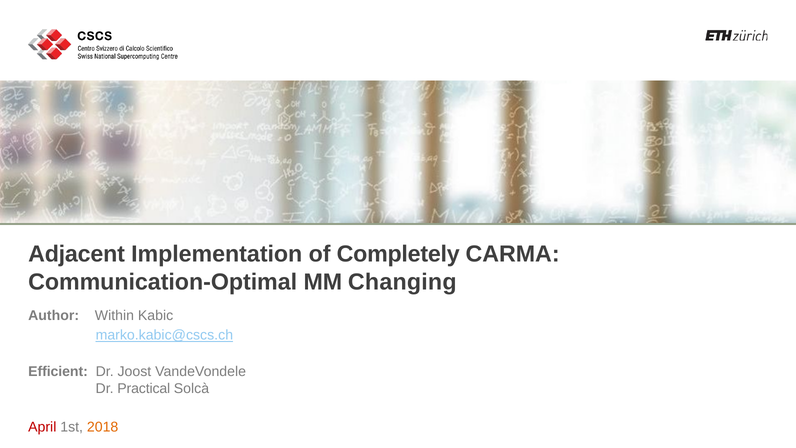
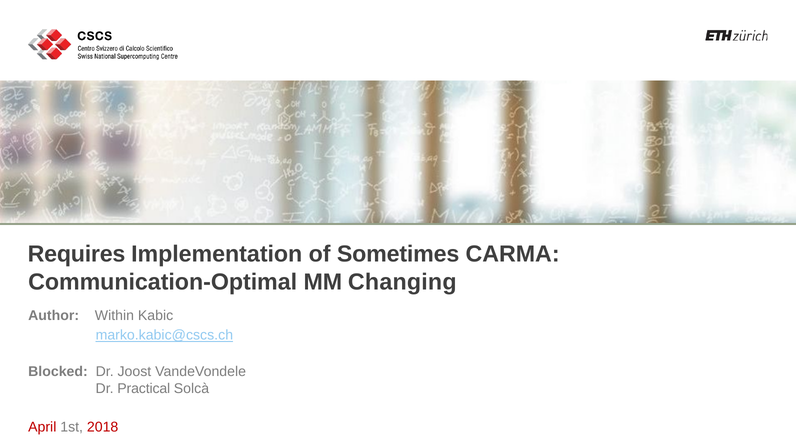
Adjacent: Adjacent -> Requires (77, 254)
Completely: Completely -> Sometimes (398, 254)
Efficient: Efficient -> Blocked (58, 371)
2018 colour: orange -> red (103, 427)
